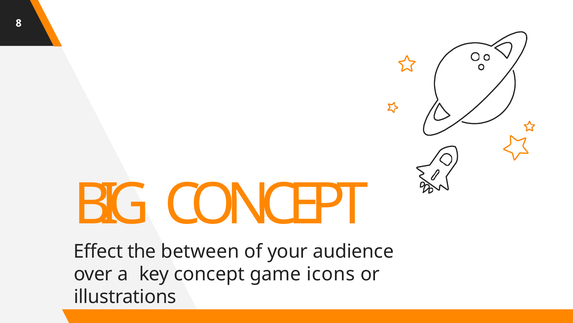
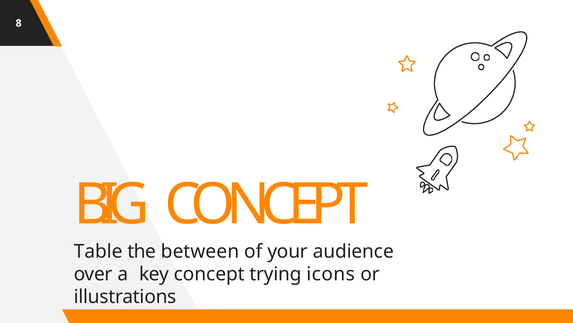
Effect: Effect -> Table (98, 251)
game: game -> trying (275, 274)
